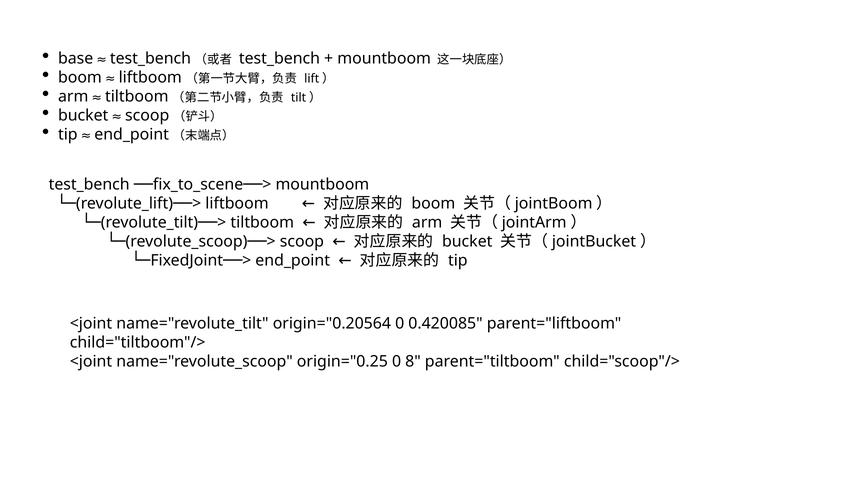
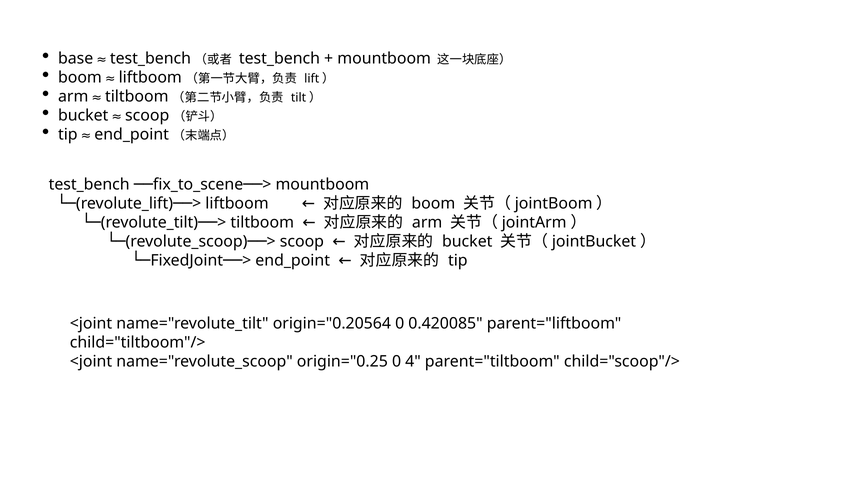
8: 8 -> 4 (413, 361)
